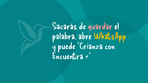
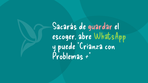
palabra: palabra -> escoger (64, 36)
WhatsApp colour: yellow -> light green (110, 36)
Encuentra: Encuentra -> Problemas (68, 56)
